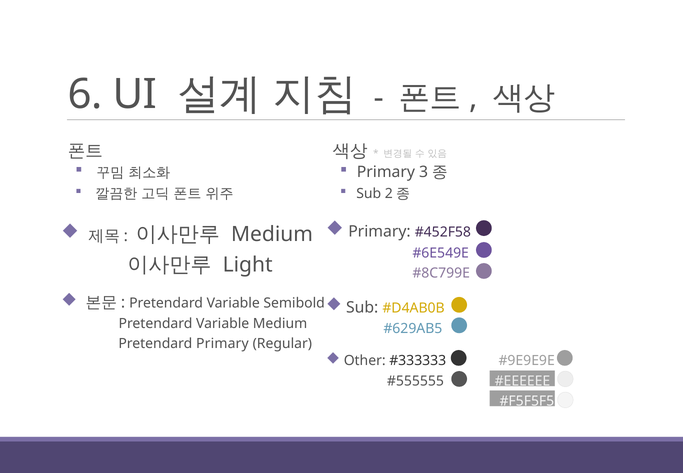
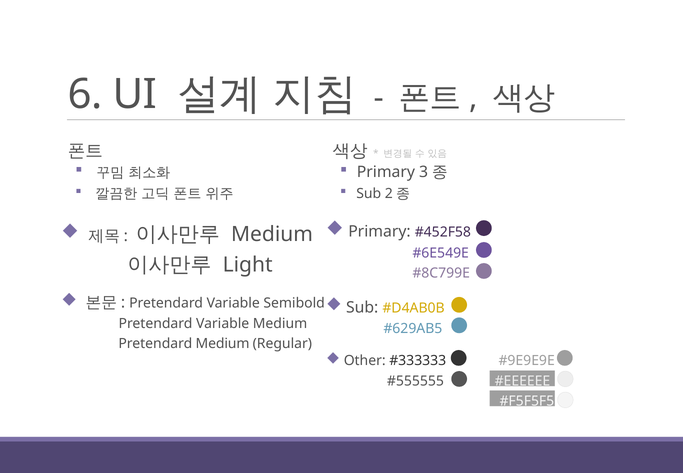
Pretendard Primary: Primary -> Medium (223, 344)
